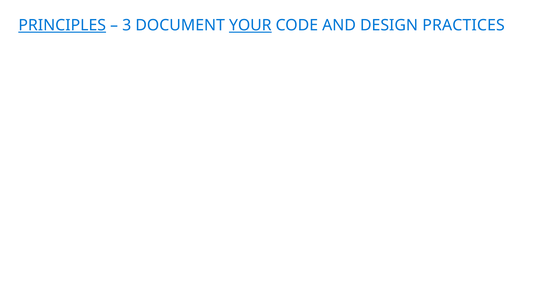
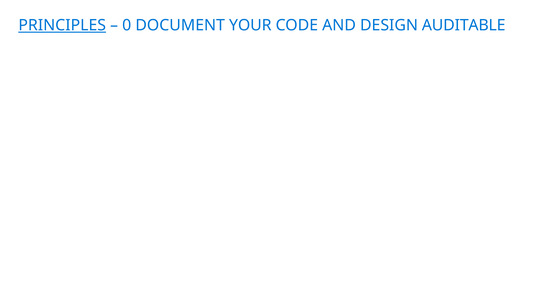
3: 3 -> 0 (127, 25)
YOUR underline: present -> none (250, 25)
PRACTICES: PRACTICES -> AUDITABLE (464, 25)
